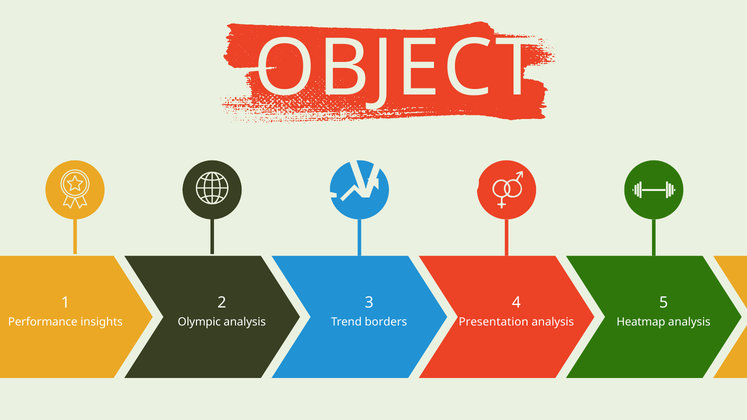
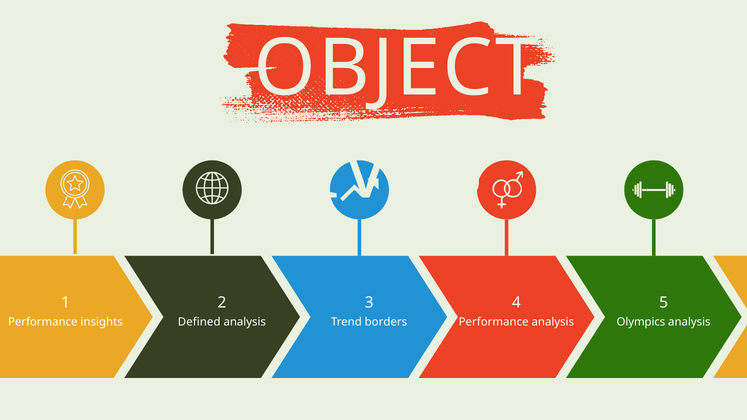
Olympic: Olympic -> Defined (199, 322)
Presentation: Presentation -> Performance (494, 322)
Heatmap: Heatmap -> Olympics (641, 322)
